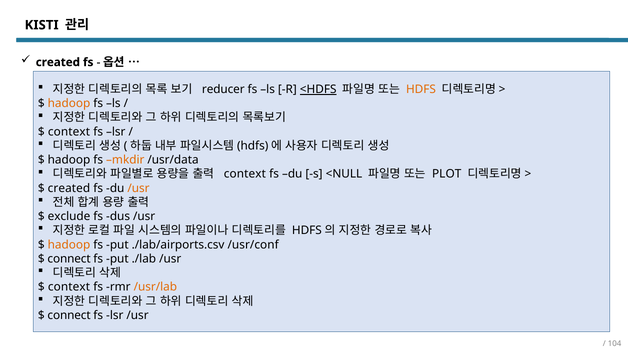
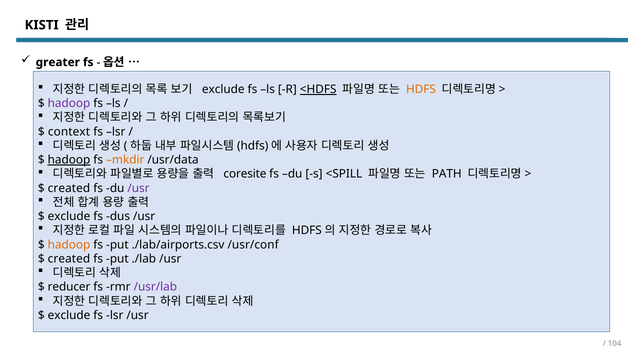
created: created -> greater (58, 62)
reducer: reducer -> exclude (223, 89)
hadoop colour: orange -> purple (69, 104)
hadoop underline: none -> present (69, 160)
context: context -> coresite (245, 174)
<NULL: <NULL -> <SPILL (344, 174)
PLOT: PLOT -> PATH (447, 174)
/usr colour: orange -> purple (139, 188)
connect: connect -> created (69, 259)
context: context -> reducer (69, 287)
/usr/lab colour: orange -> purple (155, 287)
connect: connect -> exclude (69, 315)
